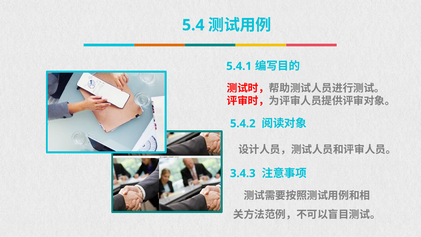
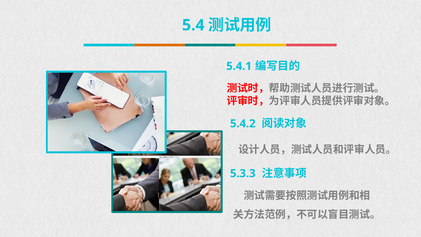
3.4.3: 3.4.3 -> 5.3.3 (243, 173)
